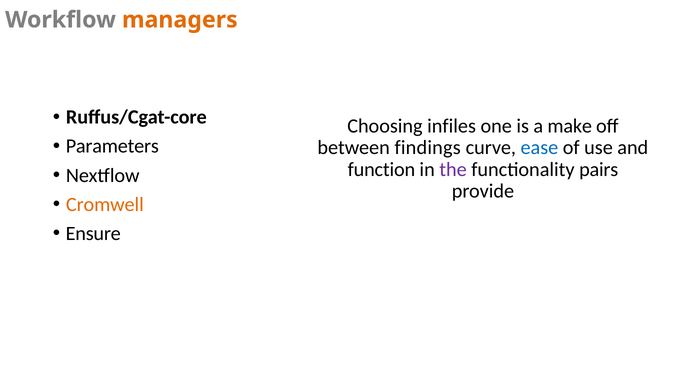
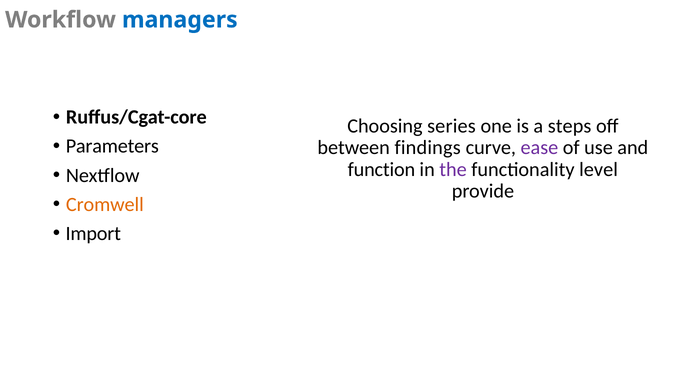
managers colour: orange -> blue (180, 20)
infiles: infiles -> series (451, 126)
make: make -> steps (570, 126)
ease colour: blue -> purple (539, 148)
pairs: pairs -> level (599, 170)
Ensure: Ensure -> Import (93, 234)
